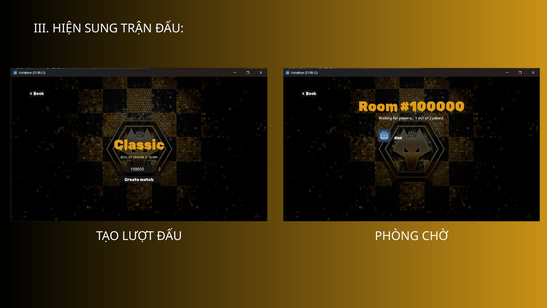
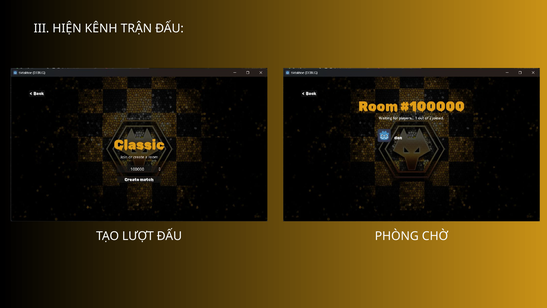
SUNG: SUNG -> KÊNH (101, 29)
